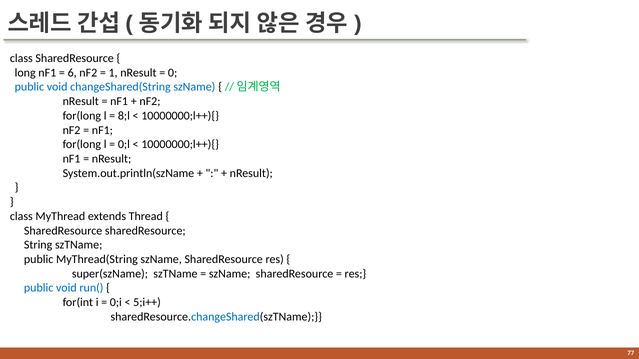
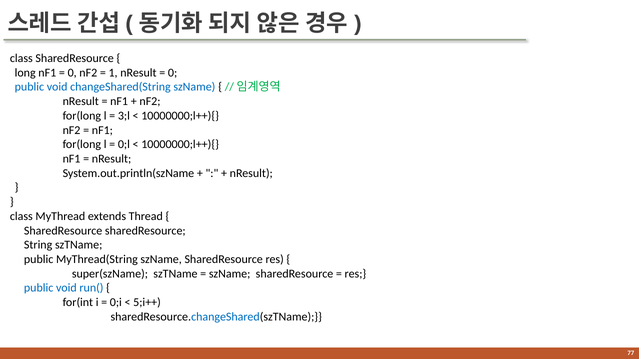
6: 6 -> 0 (72, 73)
8;l: 8;l -> 3;l (124, 116)
